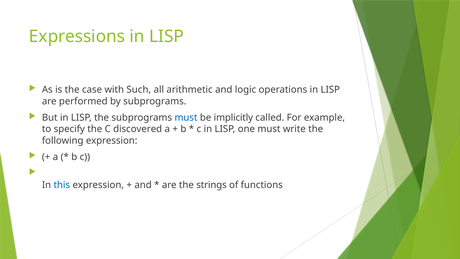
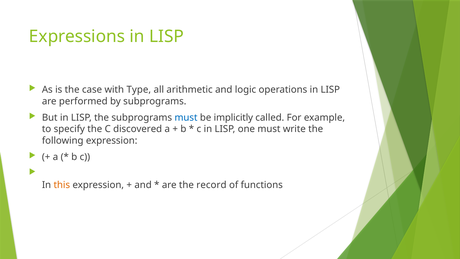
Such: Such -> Type (139, 90)
this colour: blue -> orange (62, 185)
strings: strings -> record (211, 185)
